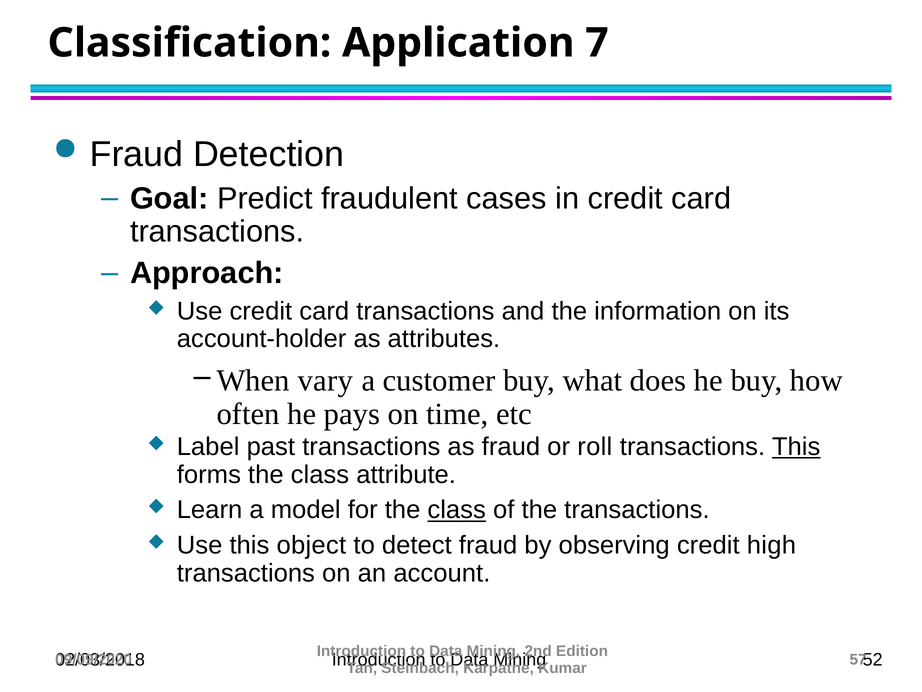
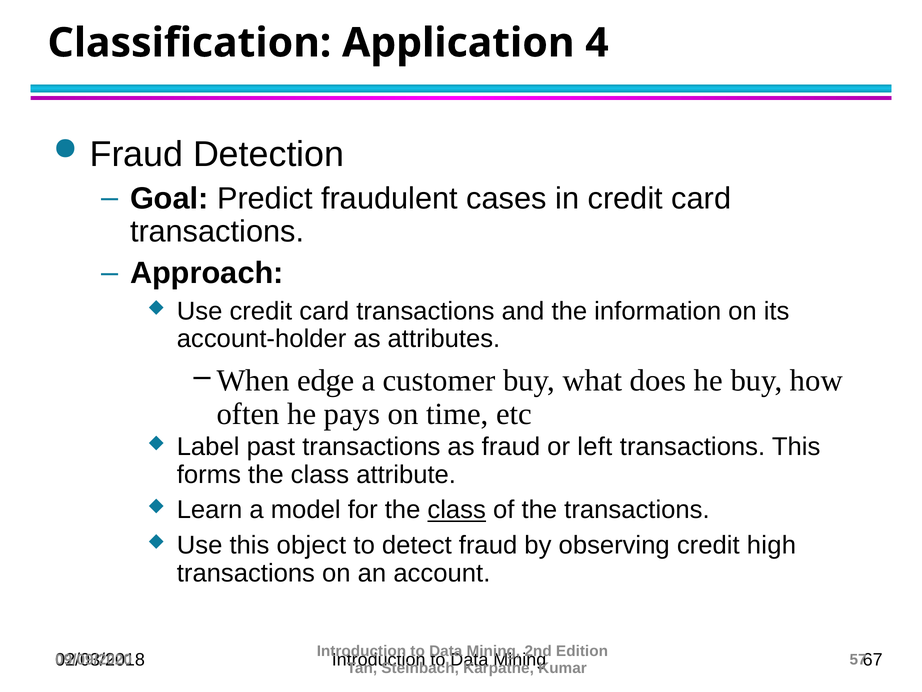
7: 7 -> 4 (597, 43)
vary: vary -> edge (326, 380)
roll: roll -> left (595, 447)
This underline: present -> none (796, 447)
52: 52 -> 67 (873, 659)
